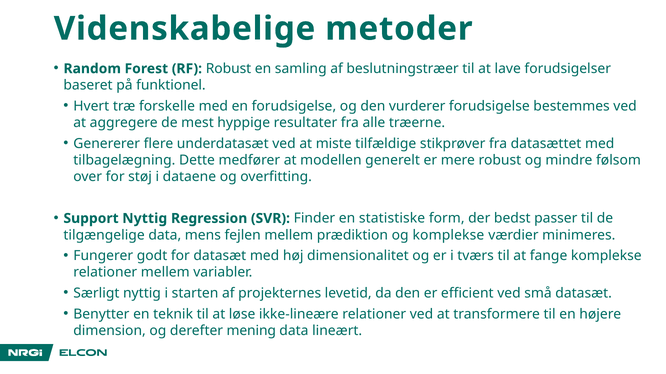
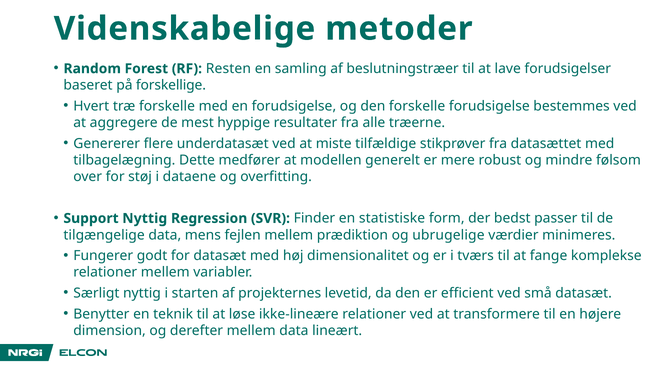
RF Robust: Robust -> Resten (228, 69)
funktionel: funktionel -> forskellige (171, 85)
den vurderer: vurderer -> forskelle (417, 106)
og komplekse: komplekse -> ubrugelige (448, 235)
derefter mening: mening -> mellem (251, 331)
